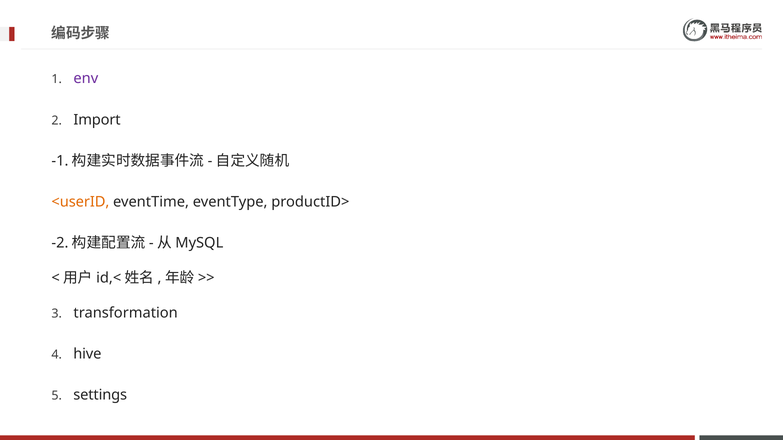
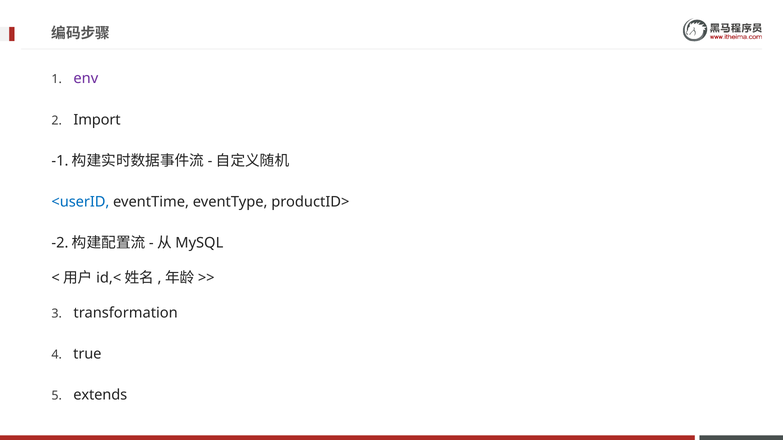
<userID colour: orange -> blue (80, 202)
hive: hive -> true (87, 354)
settings: settings -> extends (100, 395)
